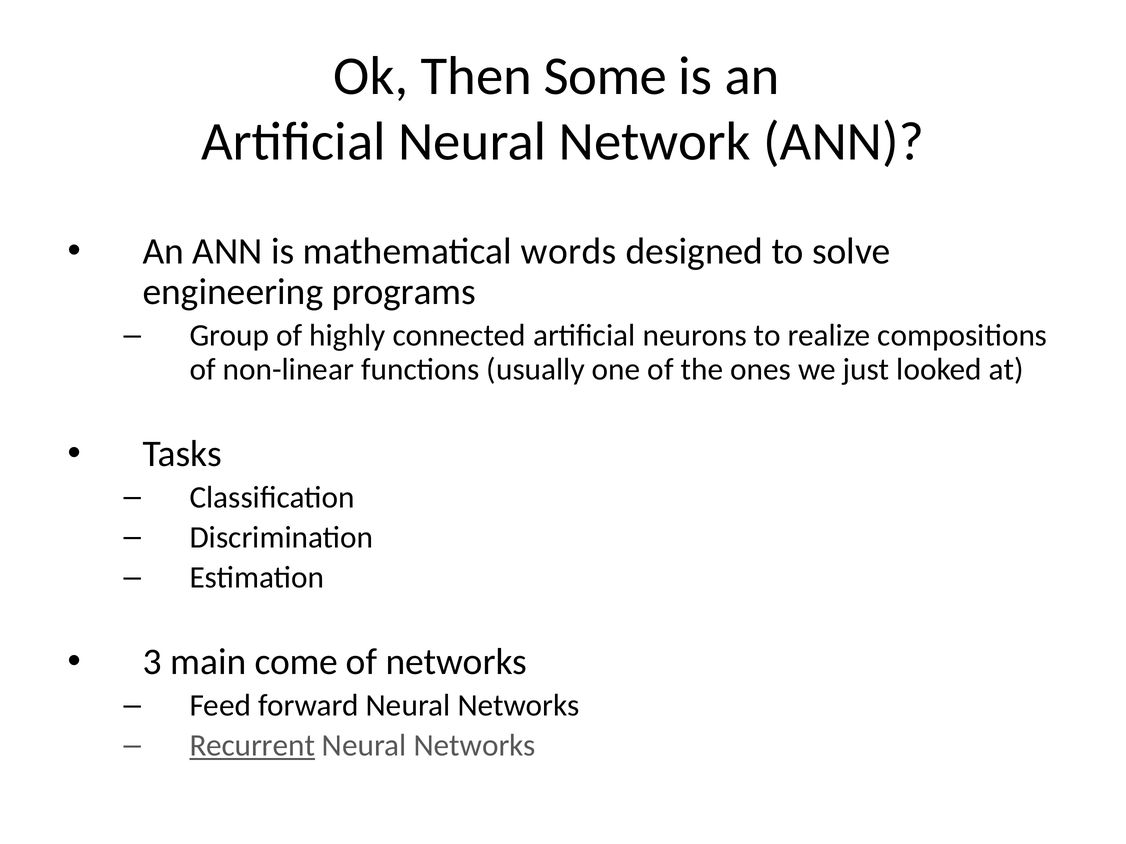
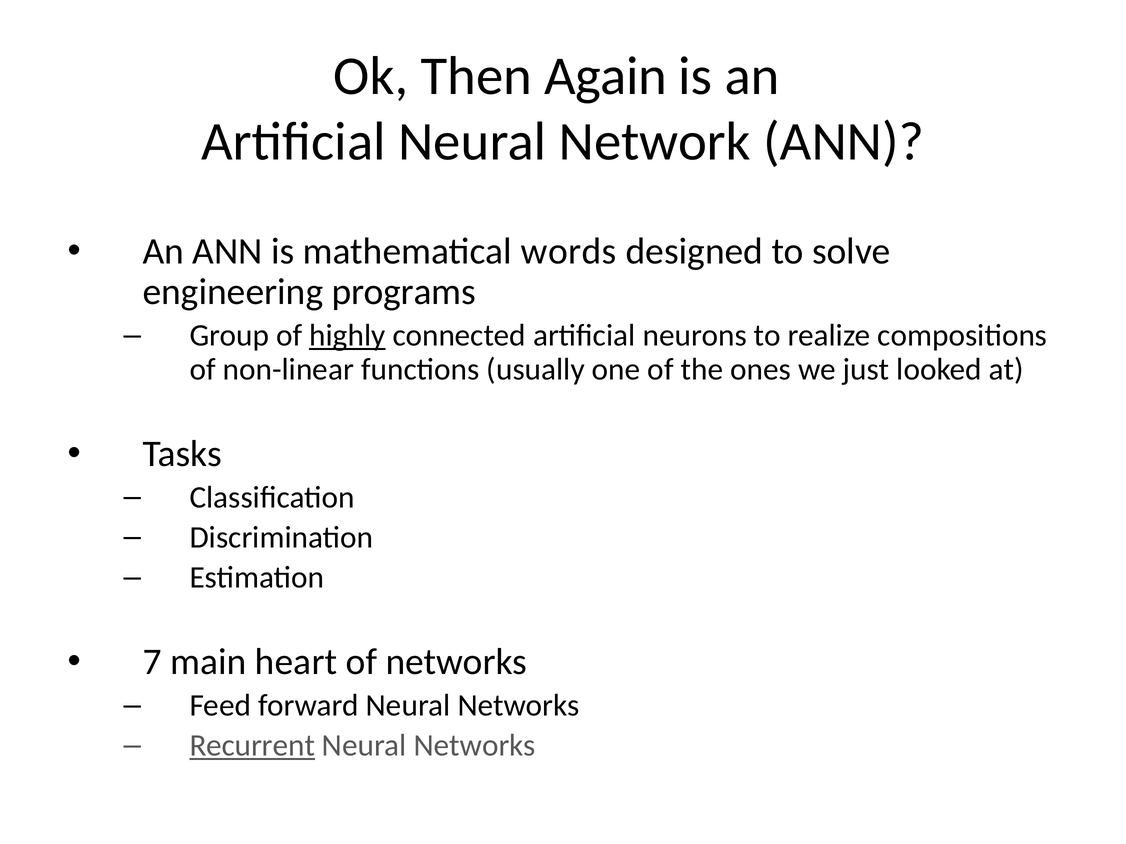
Some: Some -> Again (605, 76)
highly underline: none -> present (347, 336)
3: 3 -> 7 (152, 662)
come: come -> heart (296, 662)
